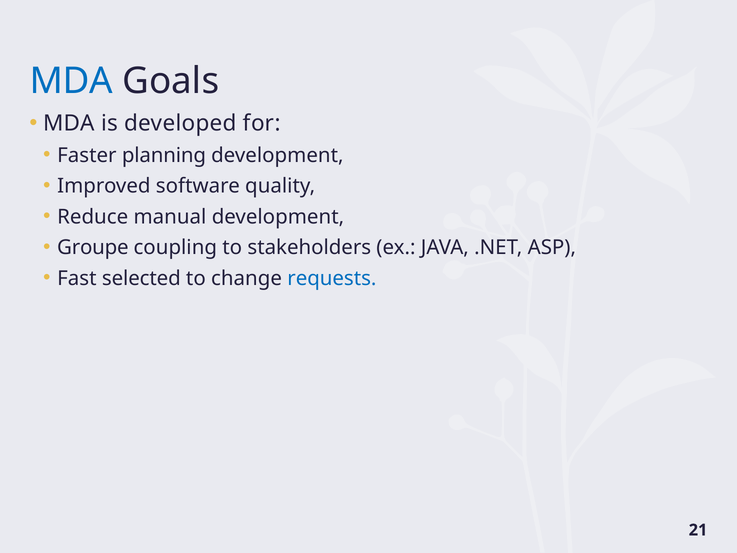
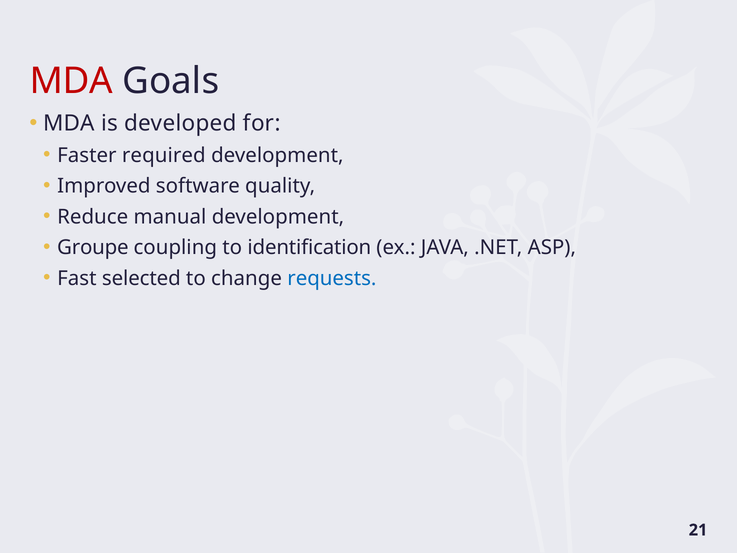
MDA colour: blue -> red (71, 81)
planning: planning -> required (164, 155)
stakeholders: stakeholders -> identification (309, 247)
